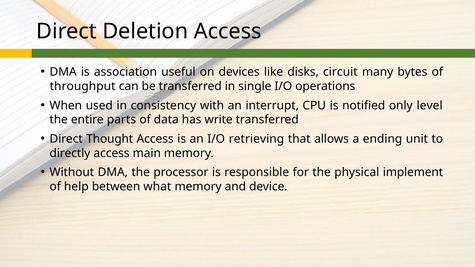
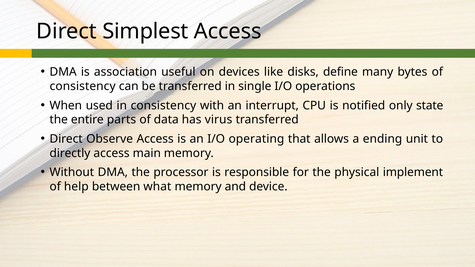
Deletion: Deletion -> Simplest (145, 31)
circuit: circuit -> define (340, 72)
throughput: throughput -> consistency (83, 86)
level: level -> state (430, 106)
write: write -> virus (219, 120)
Thought: Thought -> Observe (110, 139)
retrieving: retrieving -> operating (256, 139)
